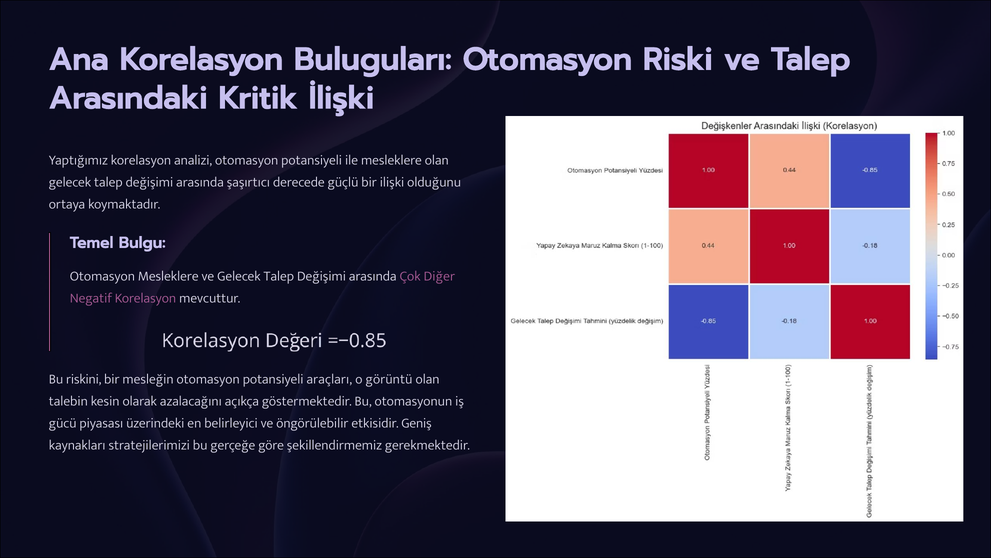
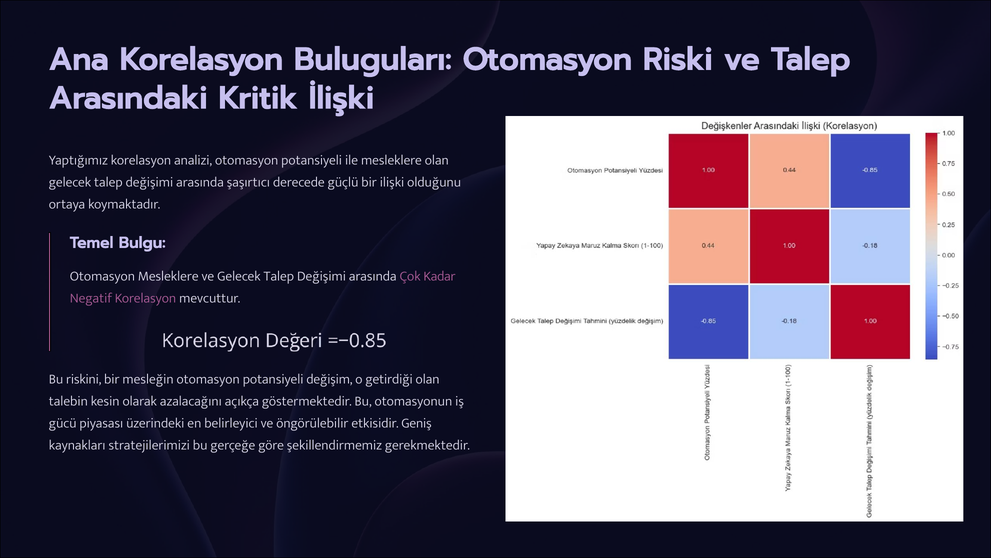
Diğer: Diğer -> Kadar (439, 276)
araçları: araçları -> değişim (329, 379)
görüntü: görüntü -> getirdiği (389, 379)
